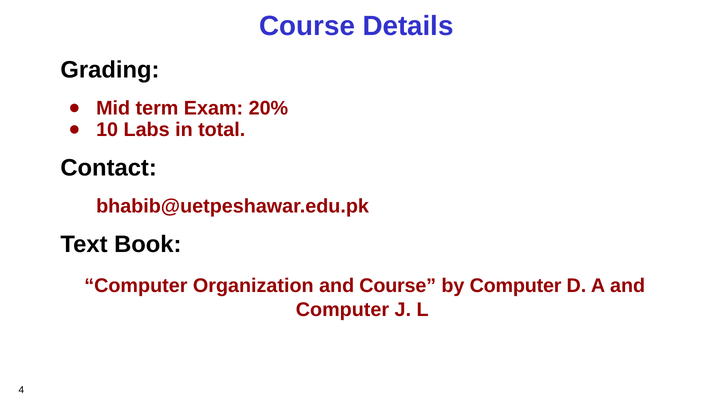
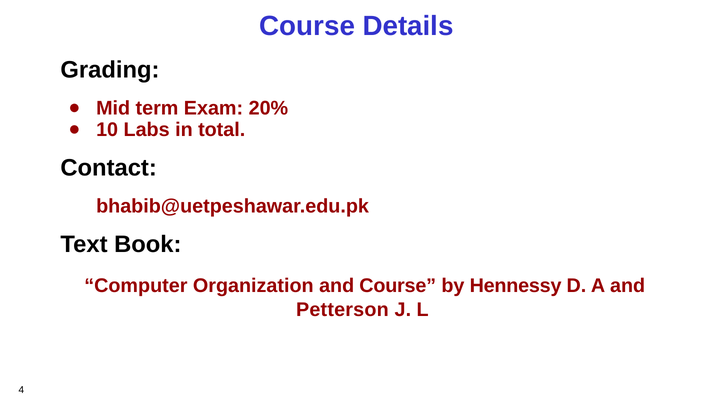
by Computer: Computer -> Hennessy (516, 286)
Computer: Computer -> Petterson (342, 310)
